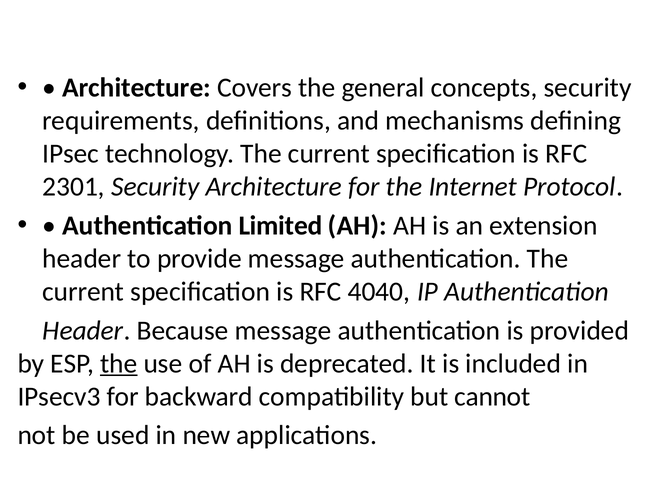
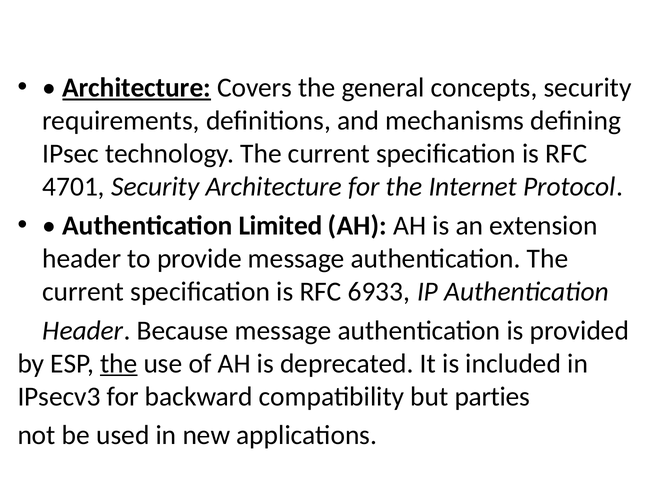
Architecture underline: none -> present (137, 88)
2301: 2301 -> 4701 (74, 187)
4040: 4040 -> 6933 (379, 292)
cannot: cannot -> parties (492, 396)
